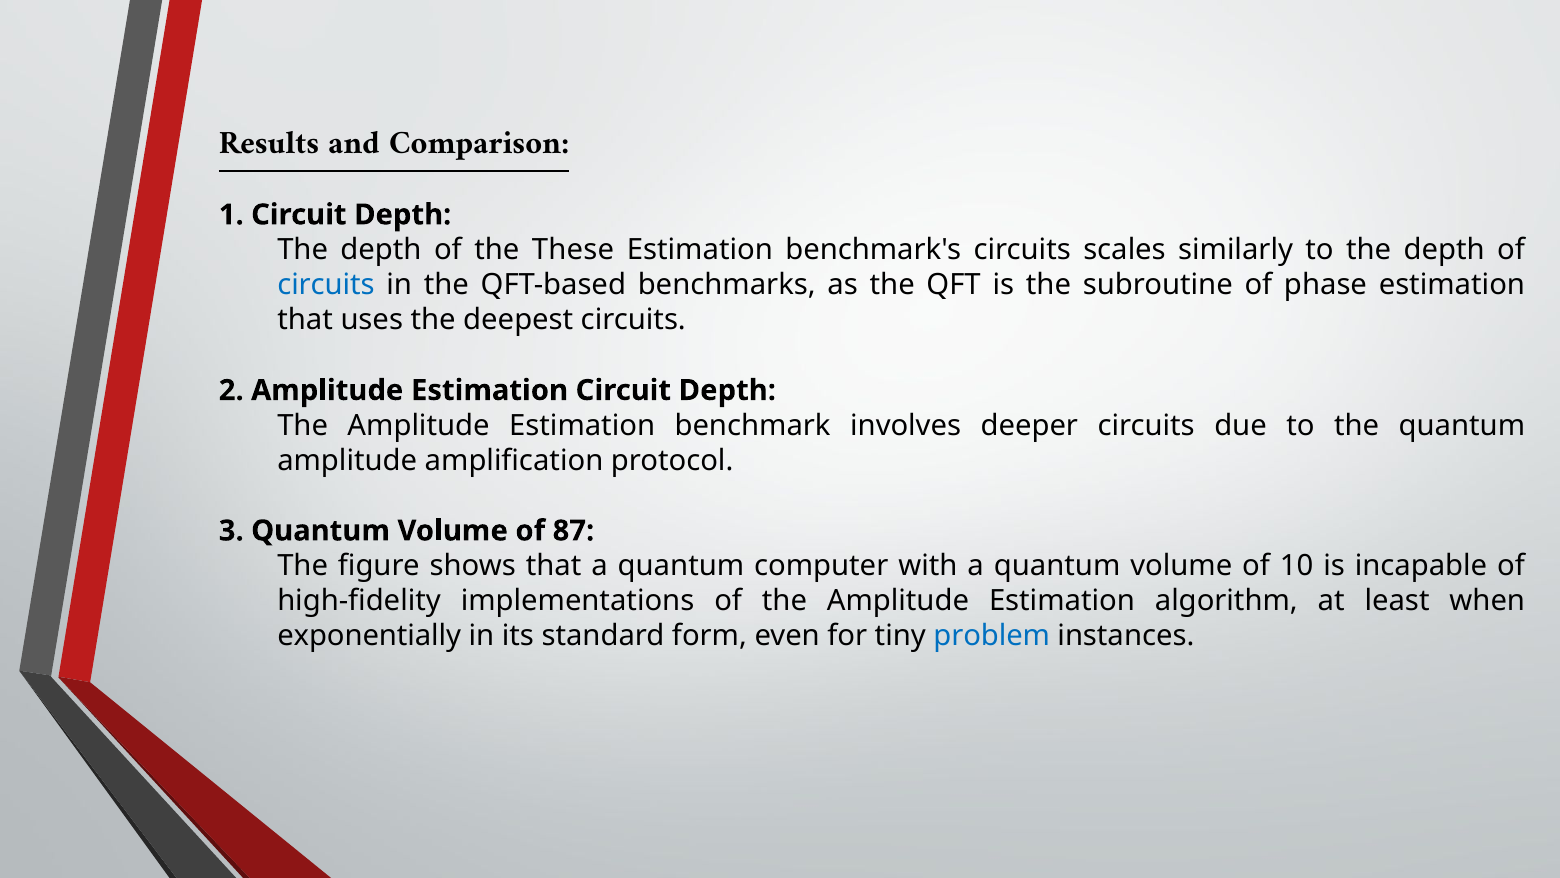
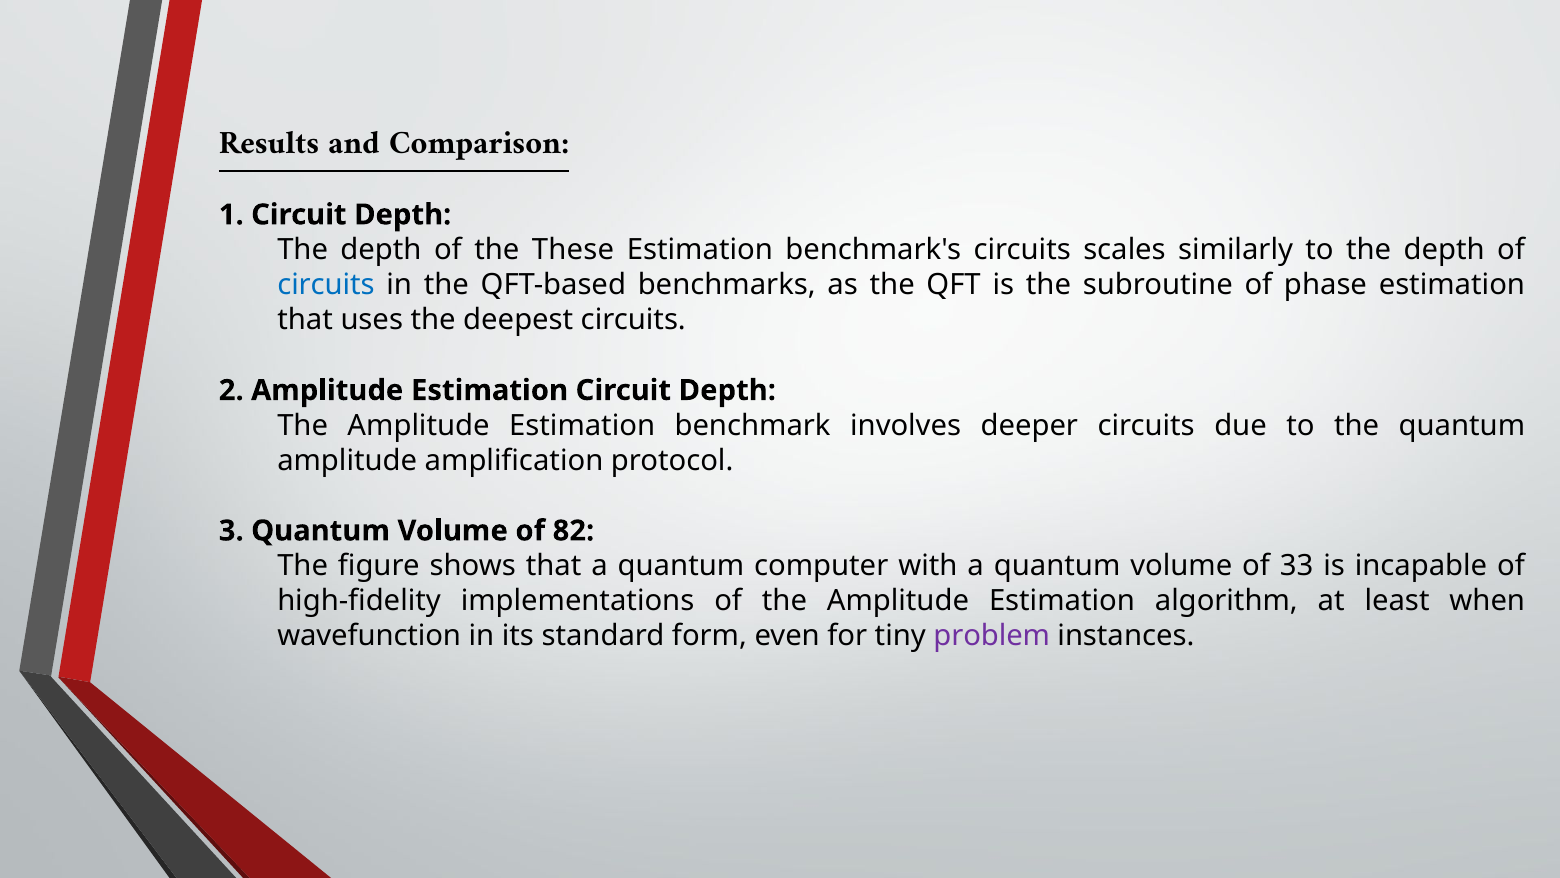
87: 87 -> 82 (573, 531)
10: 10 -> 33 (1297, 566)
exponentially: exponentially -> wavefunction (369, 636)
problem colour: blue -> purple (992, 636)
